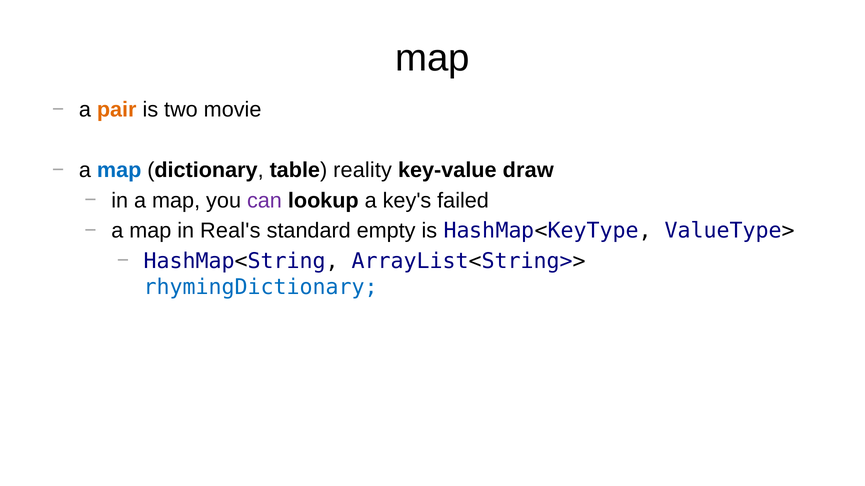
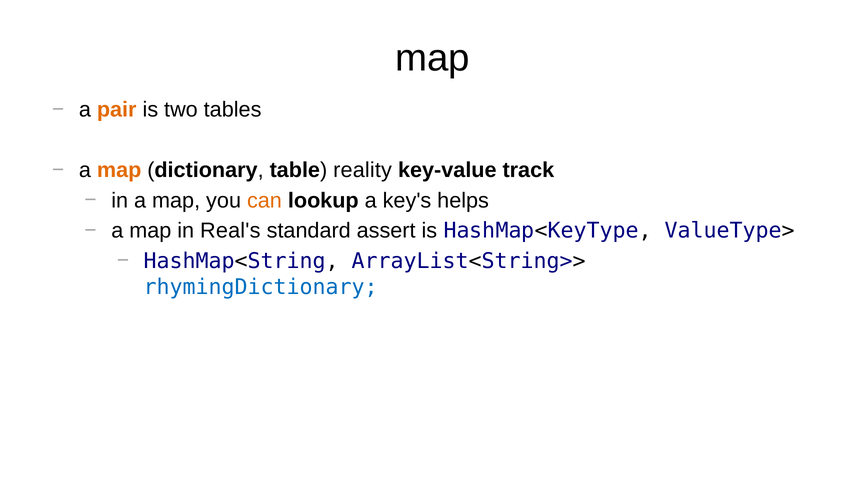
movie: movie -> tables (233, 110)
map colour: blue -> orange (119, 170)
draw: draw -> track (528, 170)
can colour: purple -> orange (264, 201)
failed: failed -> helps (463, 201)
empty: empty -> assert (386, 231)
